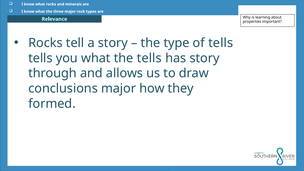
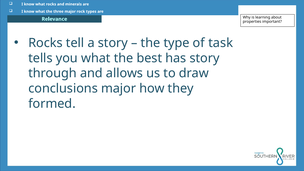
of tells: tells -> task (221, 43)
the tells: tells -> best (149, 58)
